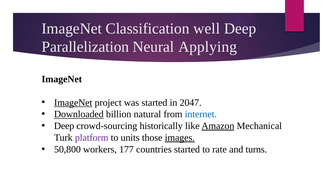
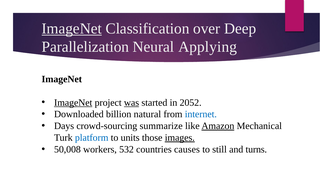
ImageNet underline: none -> present (72, 28)
well: well -> over (207, 28)
was underline: none -> present (132, 102)
2047: 2047 -> 2052 (191, 102)
Downloaded underline: present -> none (79, 114)
Deep: Deep -> Days (64, 125)
historically: historically -> summarize (161, 125)
platform colour: purple -> blue (92, 137)
50,800: 50,800 -> 50,008 (67, 149)
177: 177 -> 532 (127, 149)
countries started: started -> causes (187, 149)
rate: rate -> still (220, 149)
